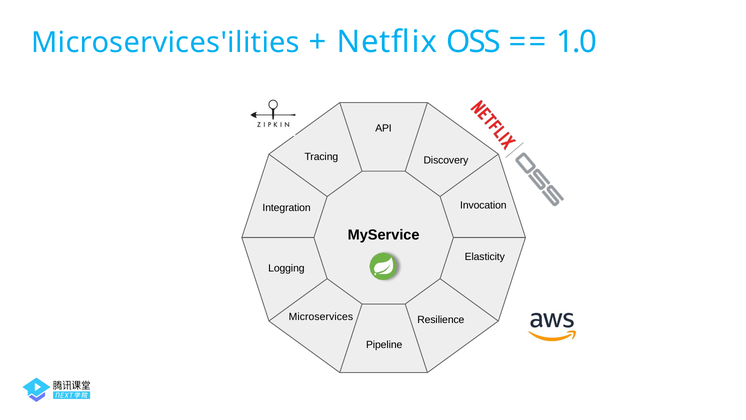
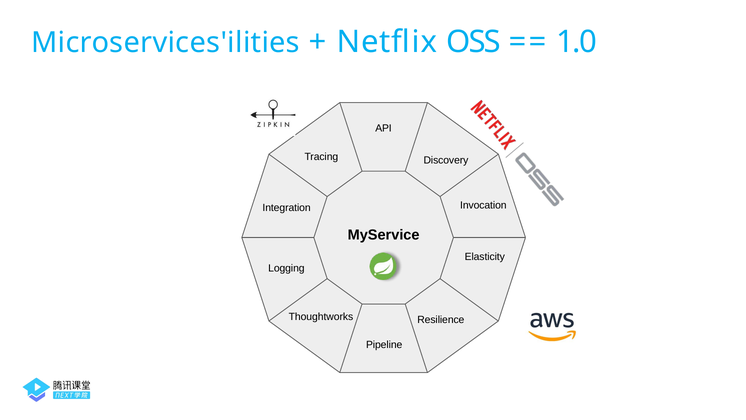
Microservices: Microservices -> Thoughtworks (321, 316)
